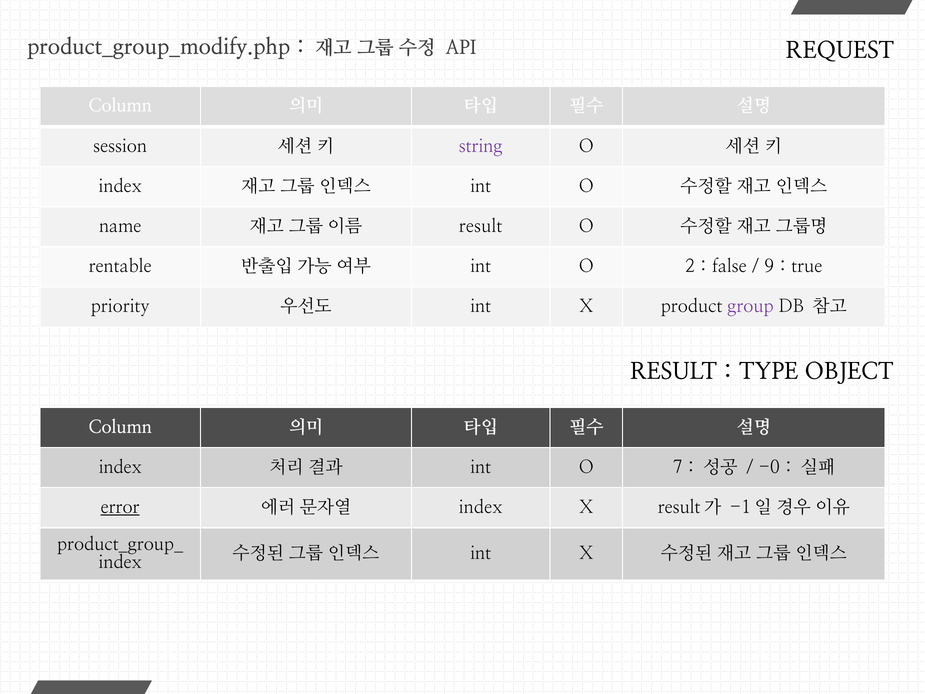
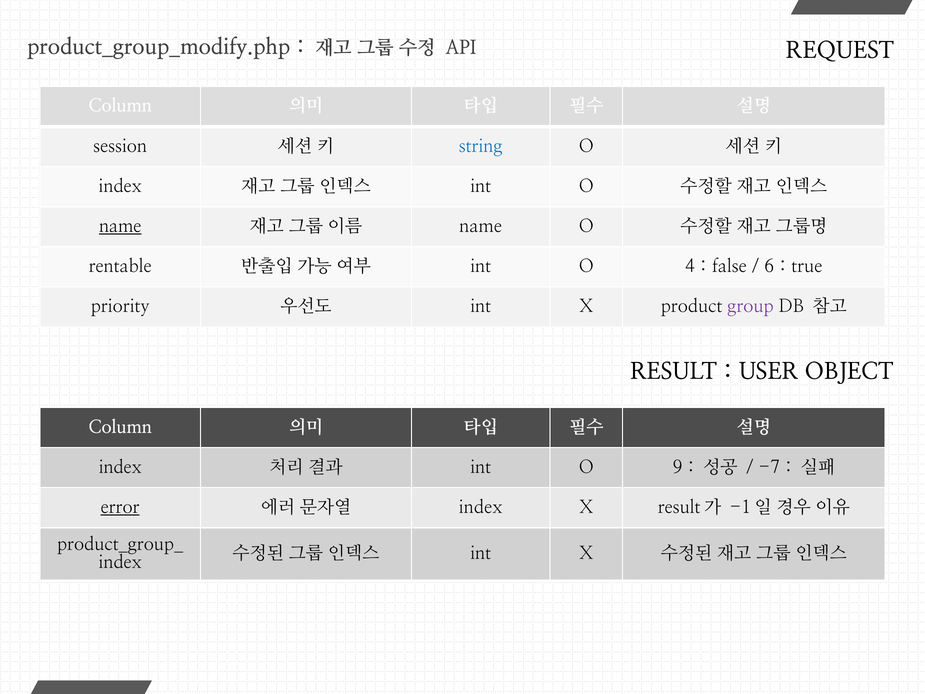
string colour: purple -> blue (481, 146)
name underline: none -> present (120, 226)
result: result -> name (481, 226)
2: 2 -> 4 (690, 266)
9: 9 -> 6 (769, 266)
TYPE: TYPE -> USER (769, 372)
7: 7 -> 9 (678, 467)
-0: -0 -> -7 (769, 467)
